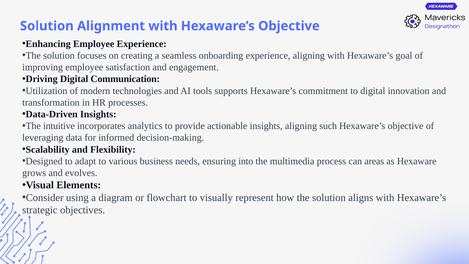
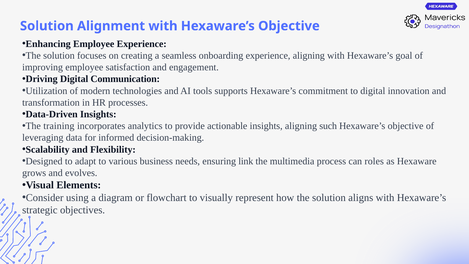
intuitive: intuitive -> training (59, 126)
into: into -> link (246, 161)
areas: areas -> roles (374, 161)
